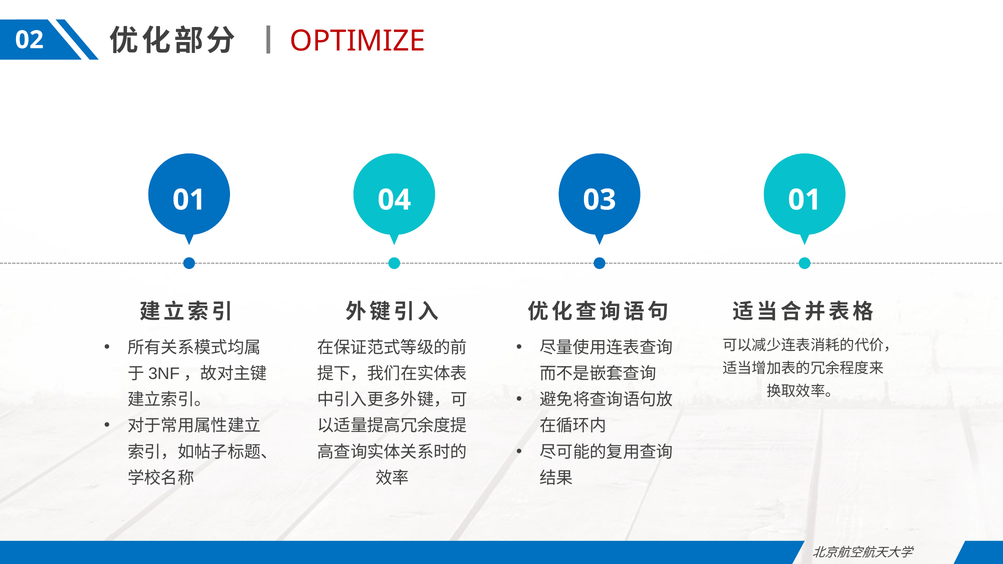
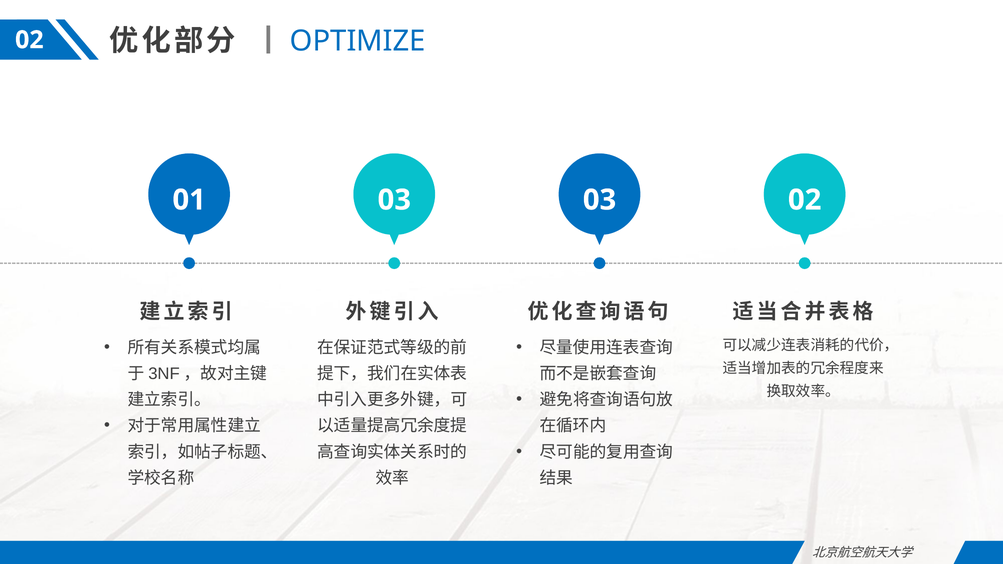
OPTIMIZE colour: red -> blue (358, 41)
01 04: 04 -> 03 (394, 200)
03 01: 01 -> 02 (805, 200)
